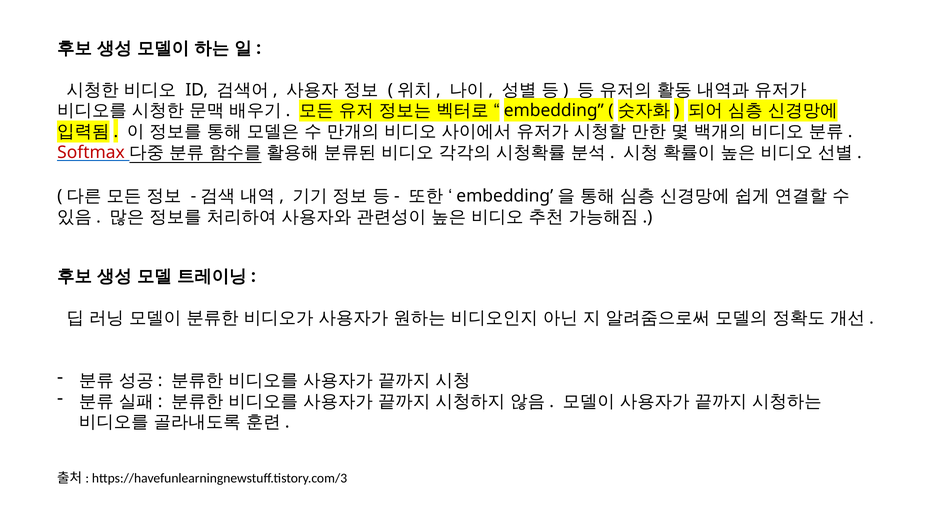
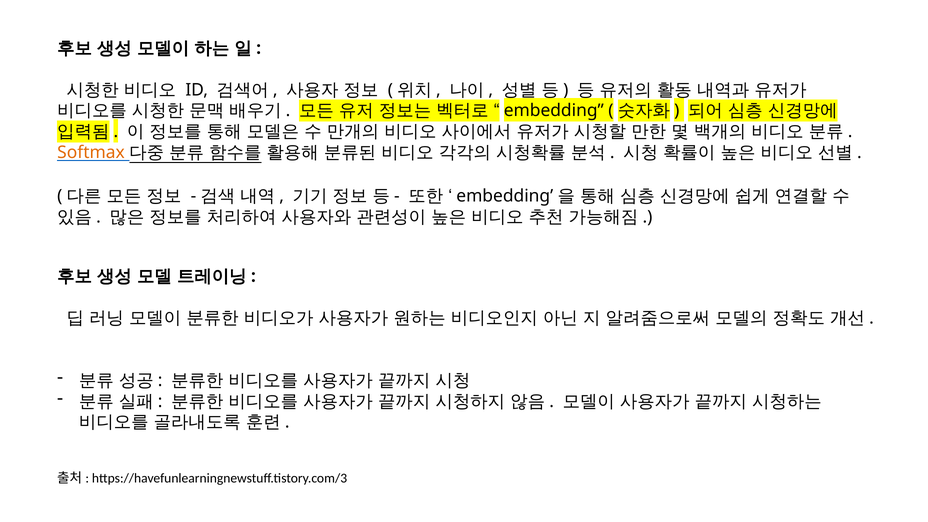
Softmax colour: red -> orange (91, 152)
